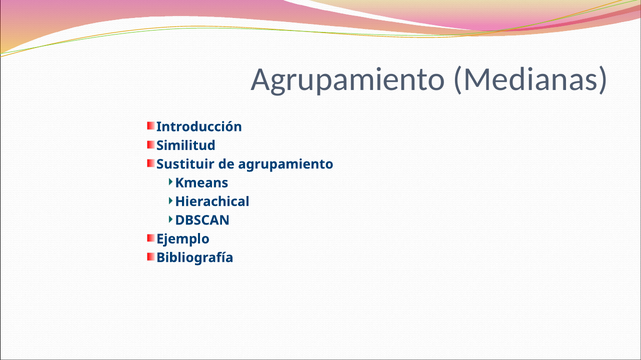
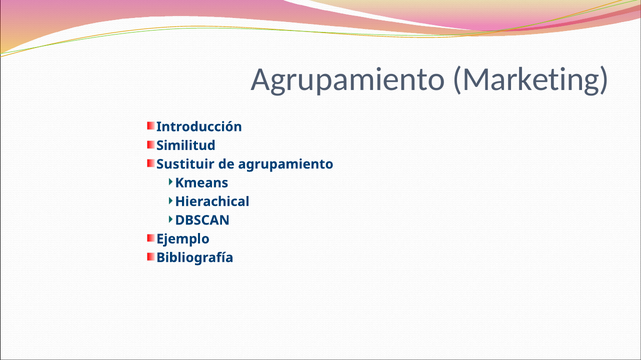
Medianas: Medianas -> Marketing (531, 79)
